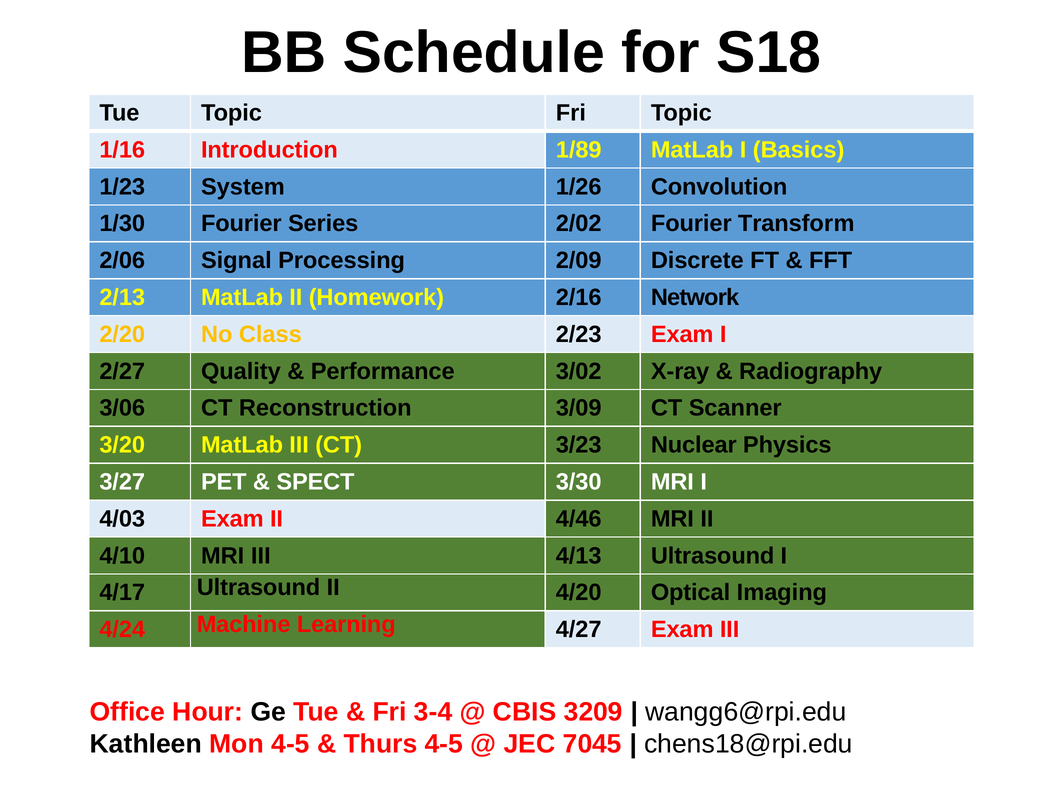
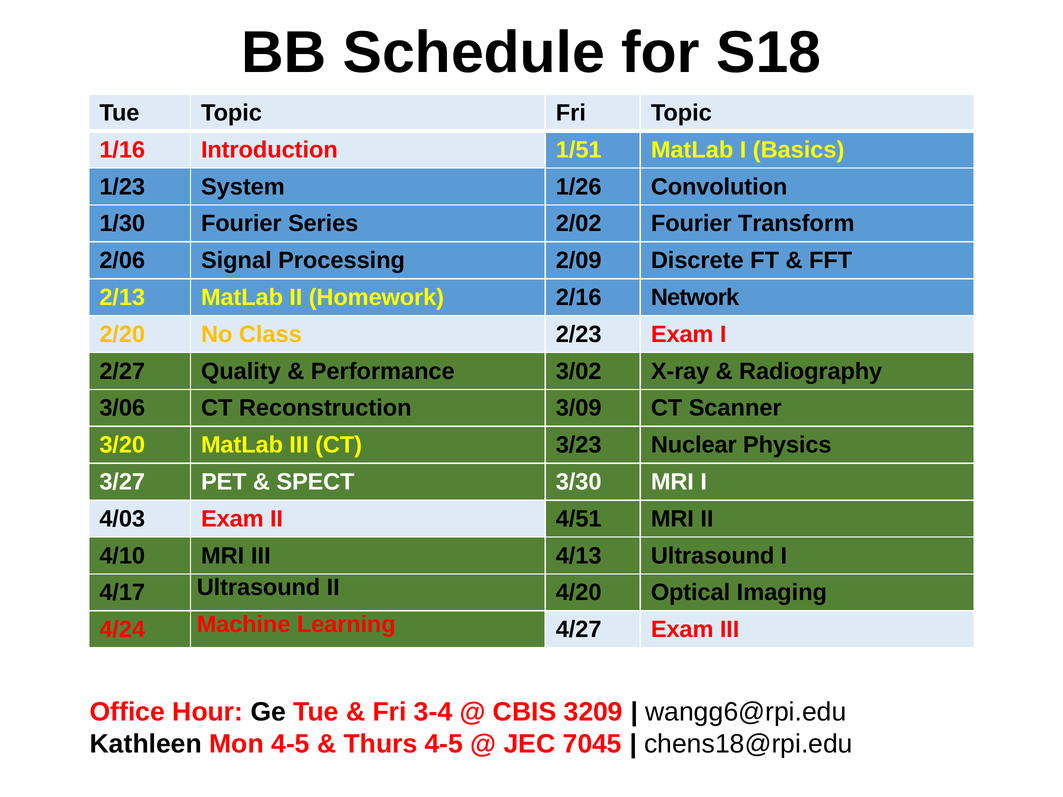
1/89: 1/89 -> 1/51 (579, 150)
4/46: 4/46 -> 4/51 (579, 519)
